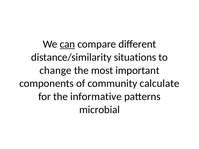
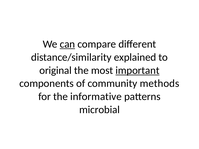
situations: situations -> explained (135, 57)
change: change -> original (56, 70)
important underline: none -> present (138, 70)
calculate: calculate -> methods (160, 84)
